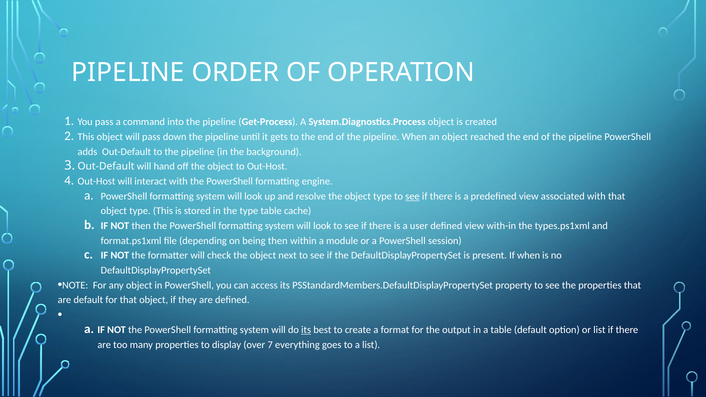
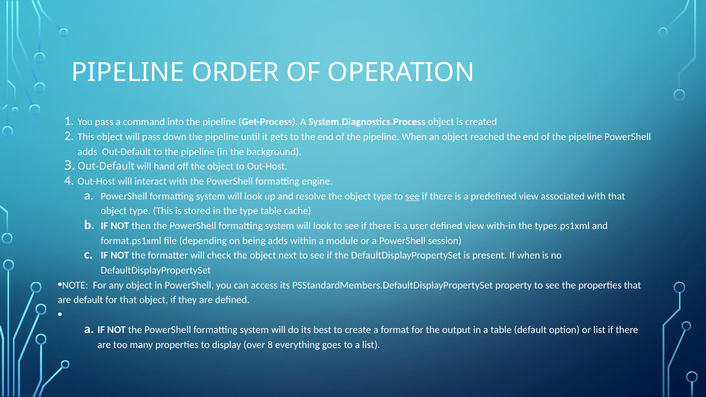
being then: then -> adds (278, 241)
its underline: present -> none (306, 330)
7: 7 -> 8 (270, 345)
